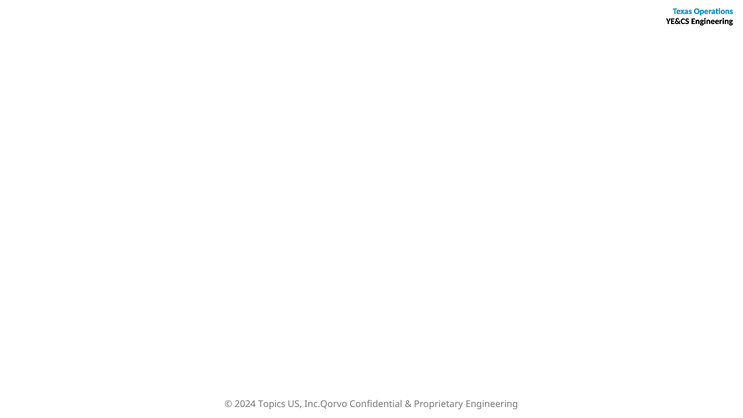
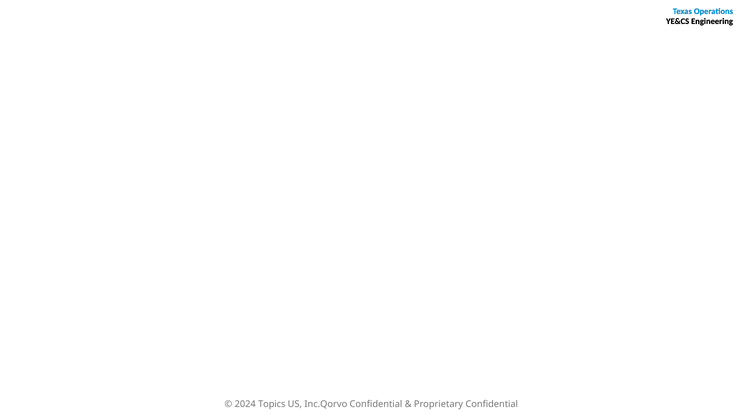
Proprietary Engineering: Engineering -> Confidential (492, 404)
